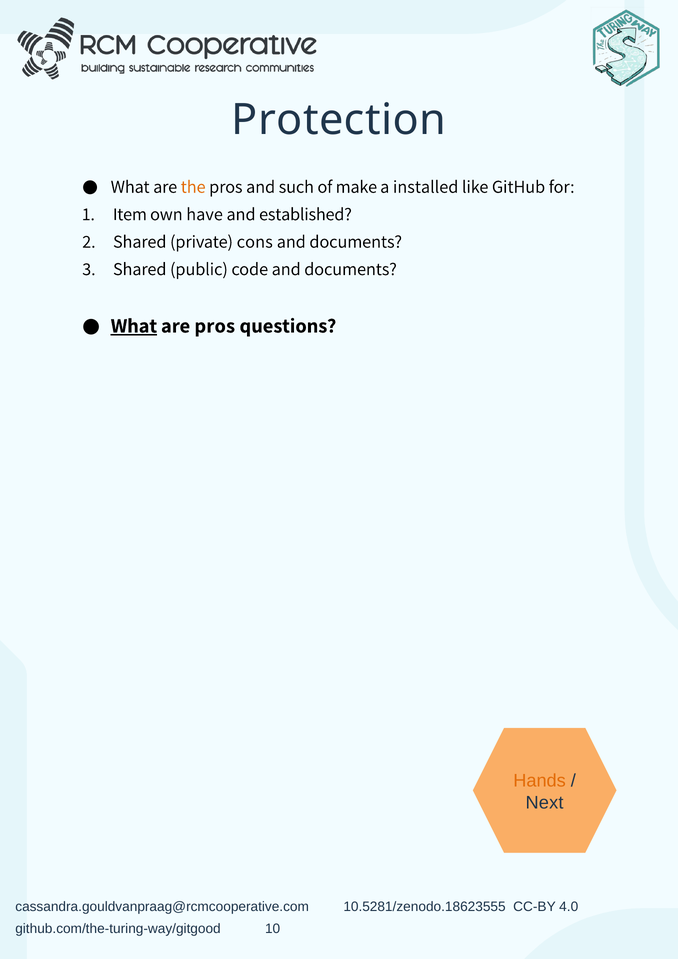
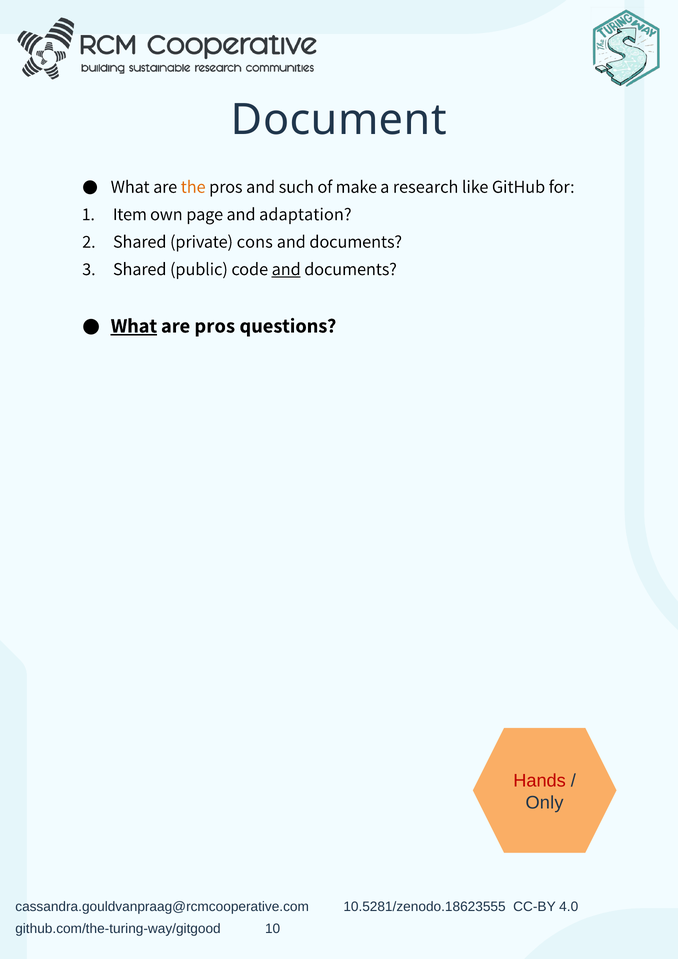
Protection: Protection -> Document (339, 120)
installed: installed -> research (426, 187)
have: have -> page (205, 214)
established: established -> adaptation (305, 214)
and underline: none -> present (286, 269)
Hands colour: orange -> red (540, 781)
Next: Next -> Only (545, 802)
